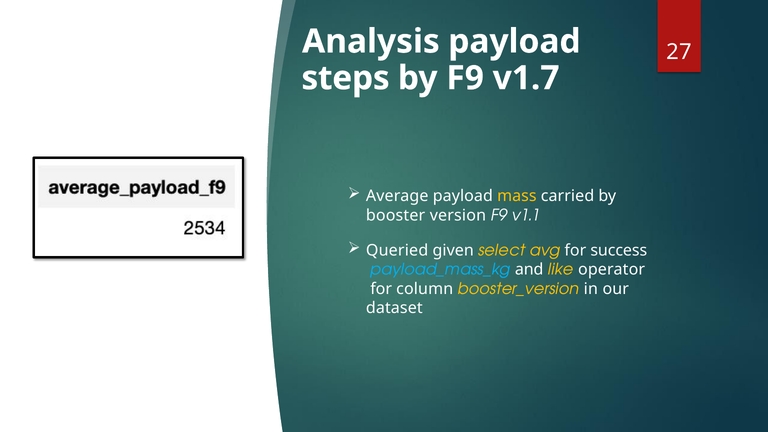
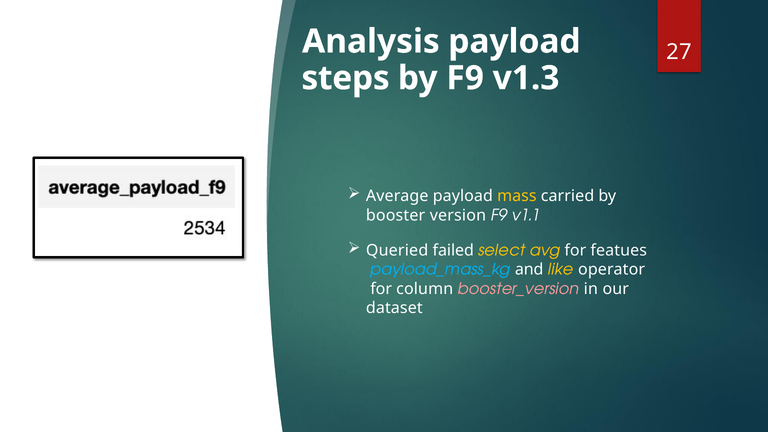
v1.7: v1.7 -> v1.3 (526, 78)
given: given -> failed (453, 250)
success: success -> featues (619, 250)
booster_version colour: yellow -> pink (518, 289)
